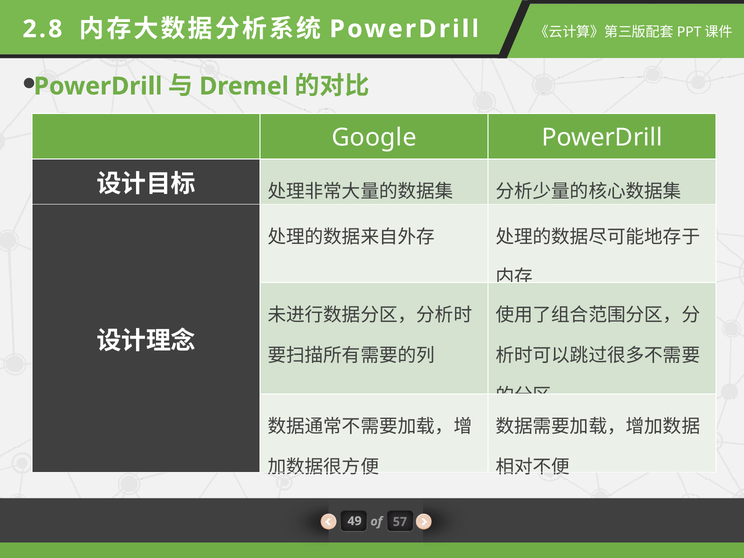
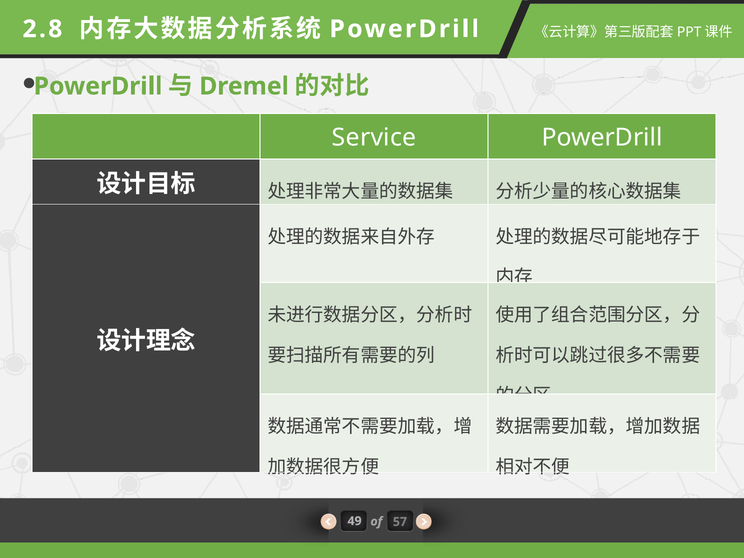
Google: Google -> Service (374, 138)
